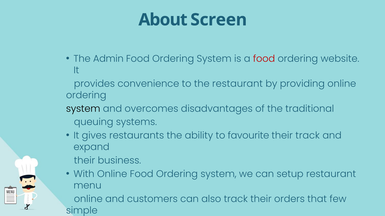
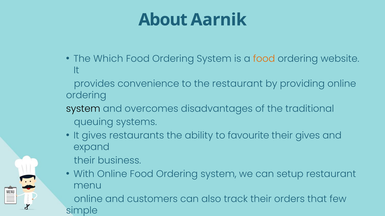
Screen: Screen -> Aarnik (219, 20)
Admin: Admin -> Which (108, 59)
food colour: red -> orange (264, 59)
their track: track -> gives (308, 136)
